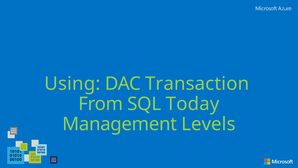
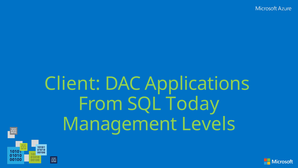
Using: Using -> Client (72, 84)
Transaction: Transaction -> Applications (197, 84)
